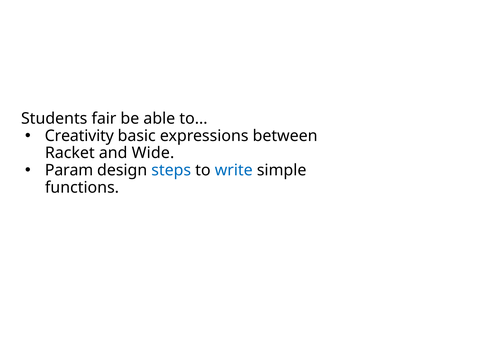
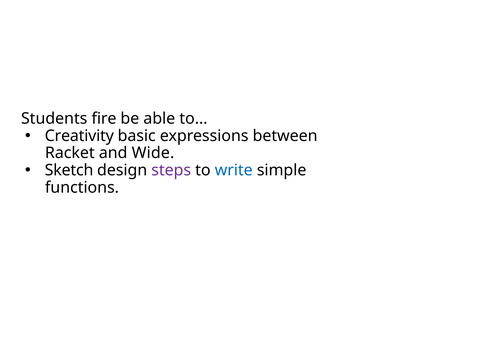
fair: fair -> fire (104, 118)
Param: Param -> Sketch (69, 170)
steps colour: blue -> purple (171, 170)
